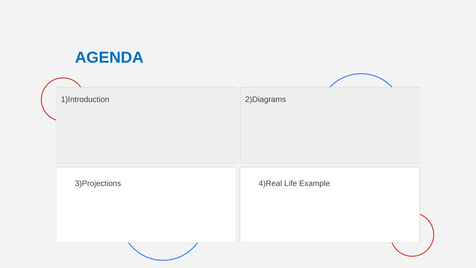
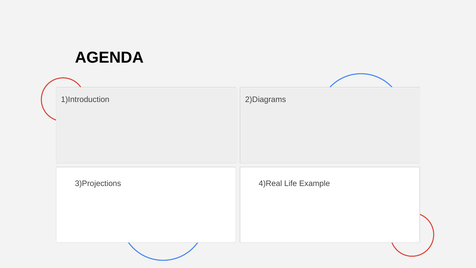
AGENDA colour: blue -> black (109, 58)
